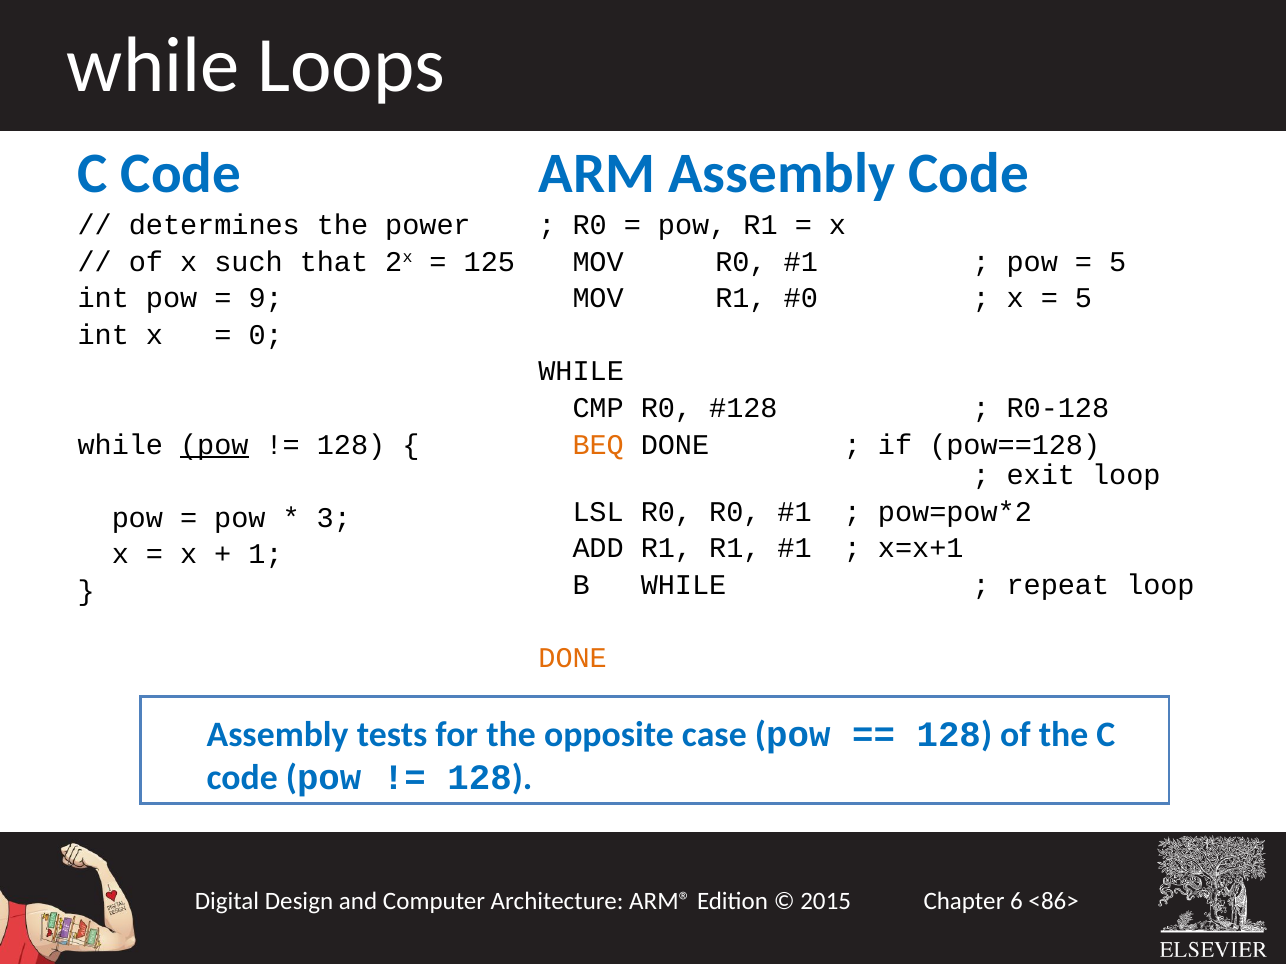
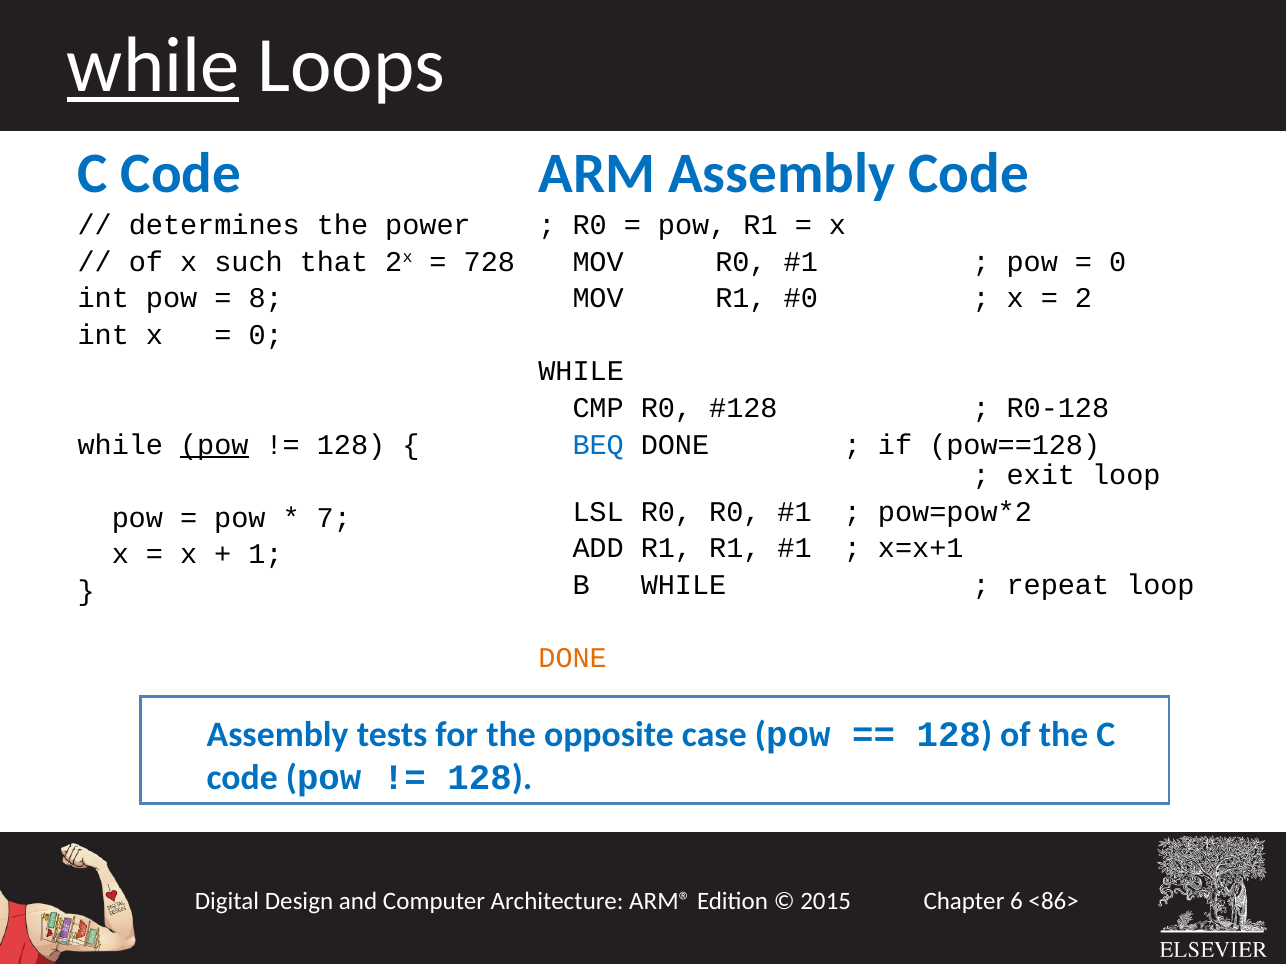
while underline: none -> present (153, 66)
125: 125 -> 728 (489, 262)
5: 5 -> 0 (1118, 262)
9: 9 -> 8 (266, 299)
5: 5 -> 2 (1083, 299)
BEQ colour: orange -> blue (598, 445)
3: 3 -> 7 (334, 518)
